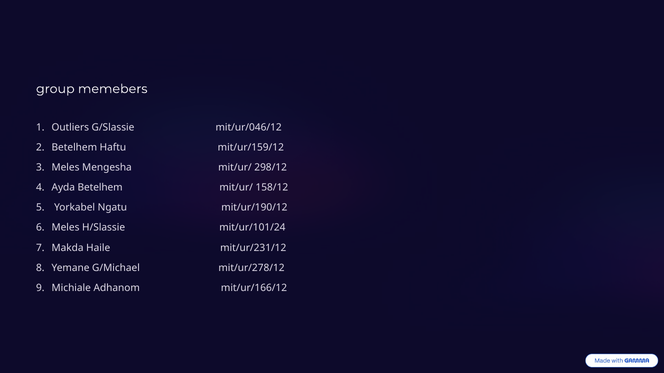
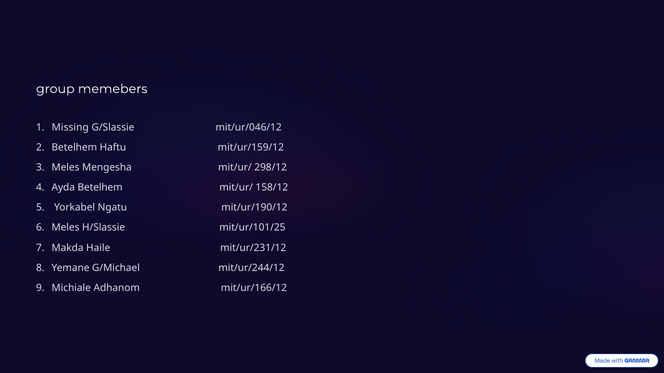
Outliers: Outliers -> Missing (70, 128)
mit/ur/101/24: mit/ur/101/24 -> mit/ur/101/25 (252, 228)
mit/ur/278/12: mit/ur/278/12 -> mit/ur/244/12 (252, 268)
